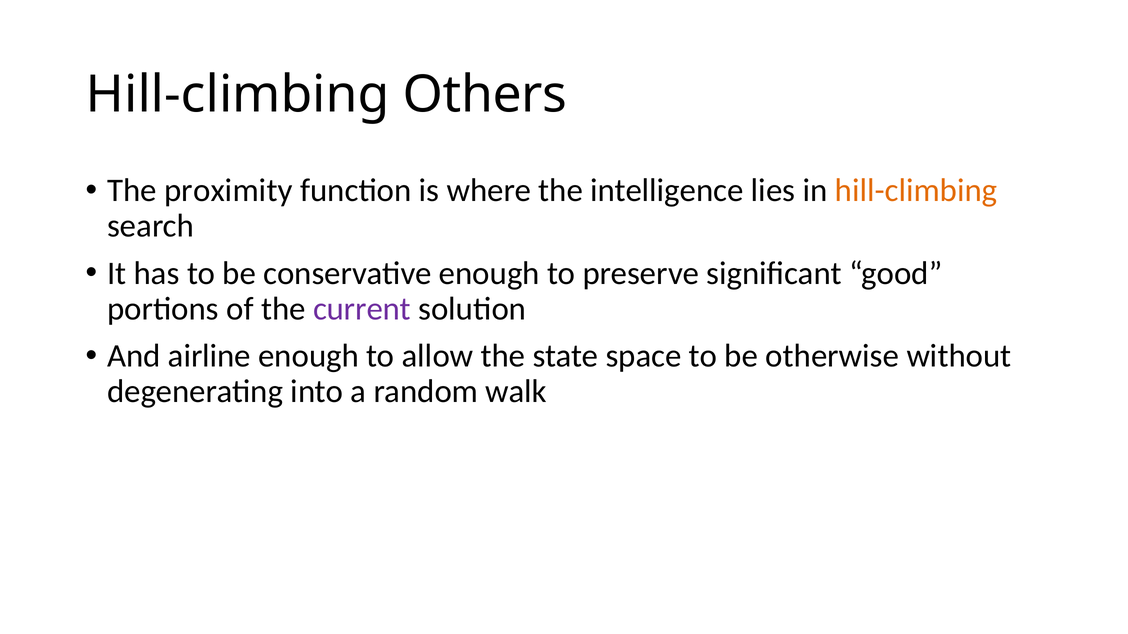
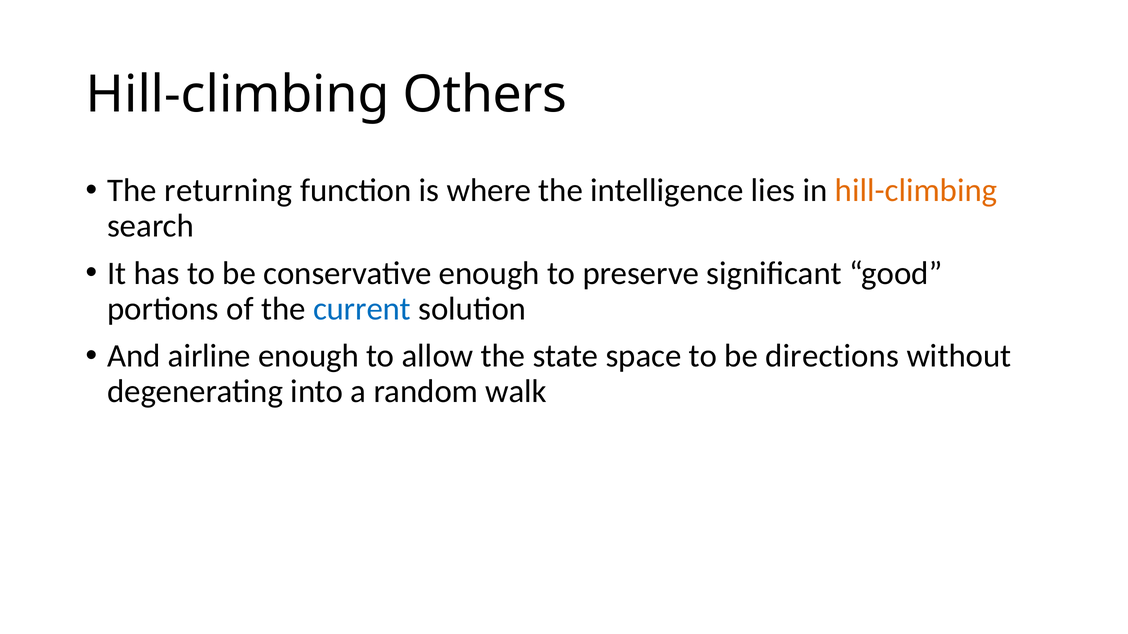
proximity: proximity -> returning (228, 191)
current colour: purple -> blue (362, 309)
otherwise: otherwise -> directions (832, 356)
